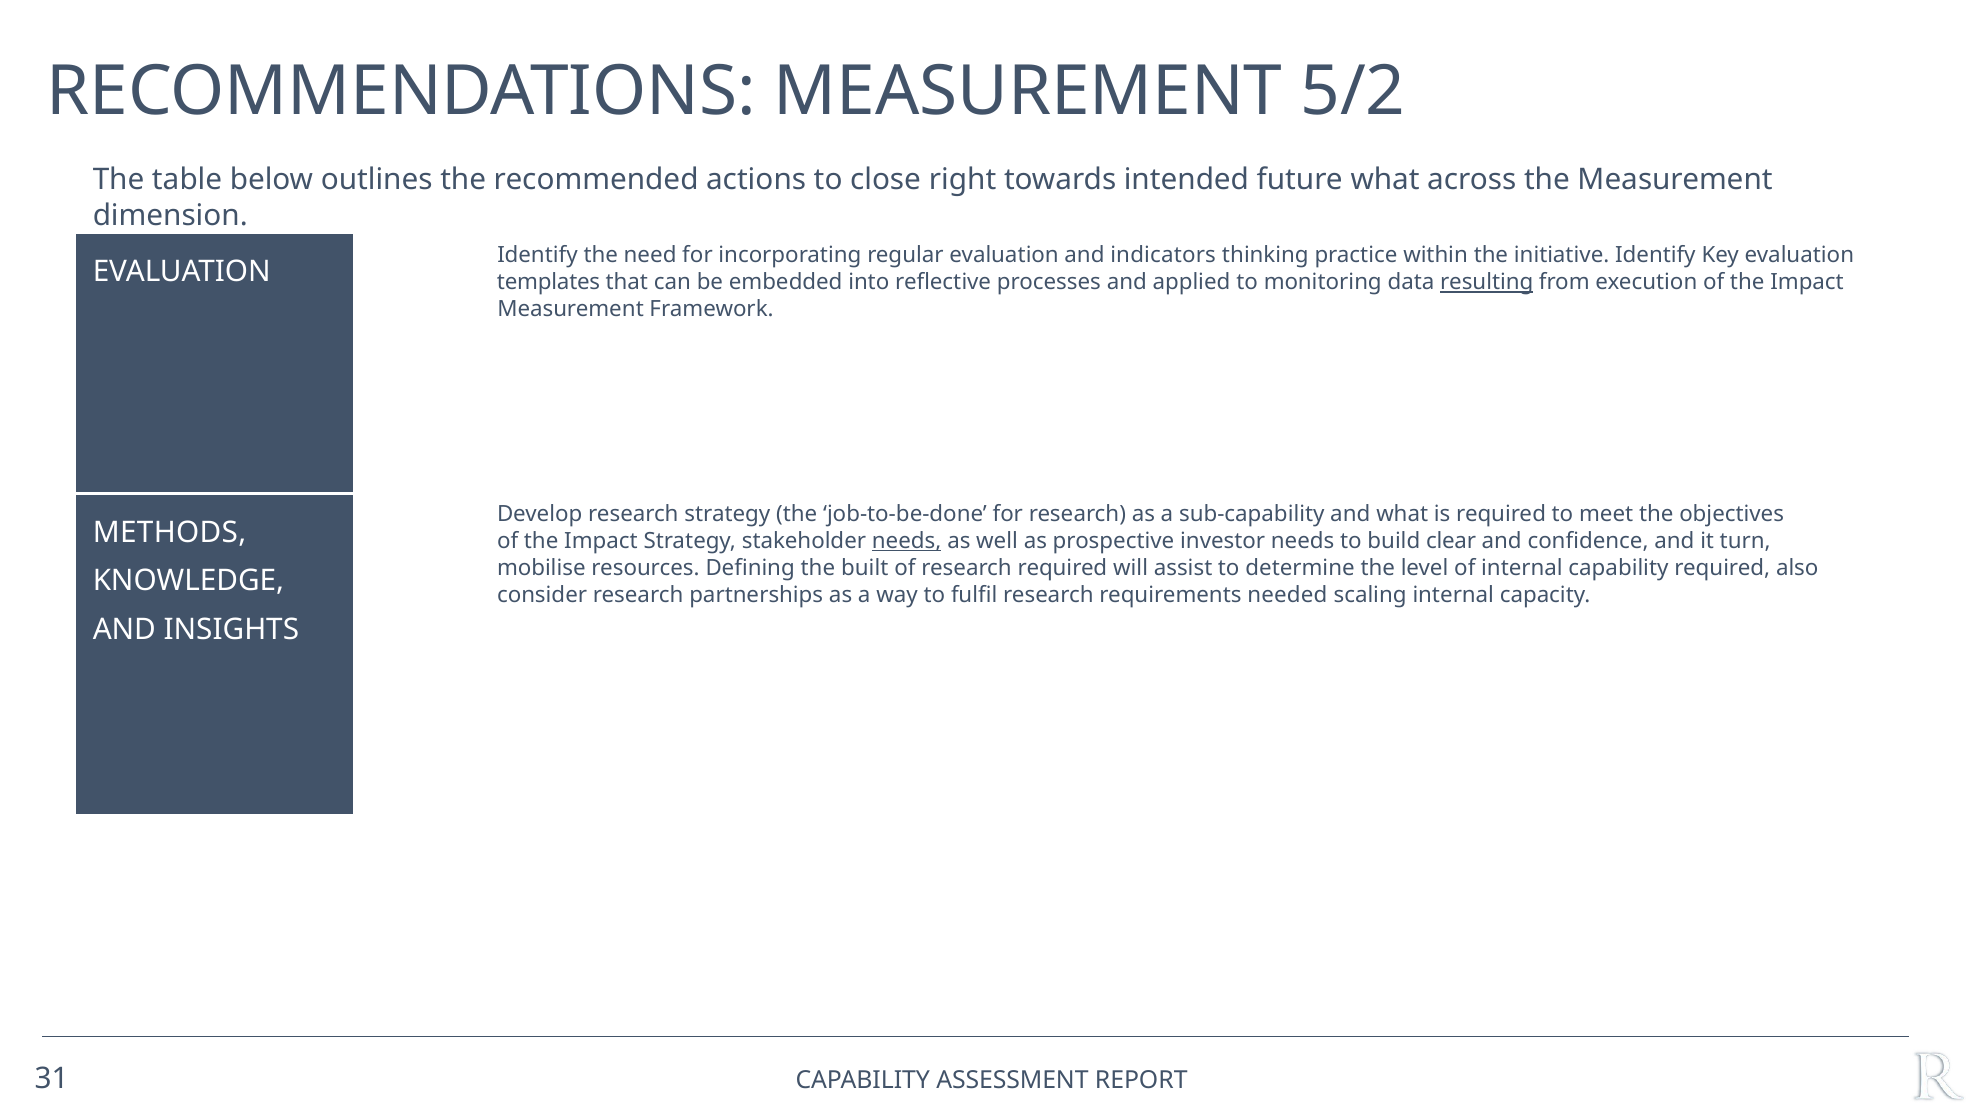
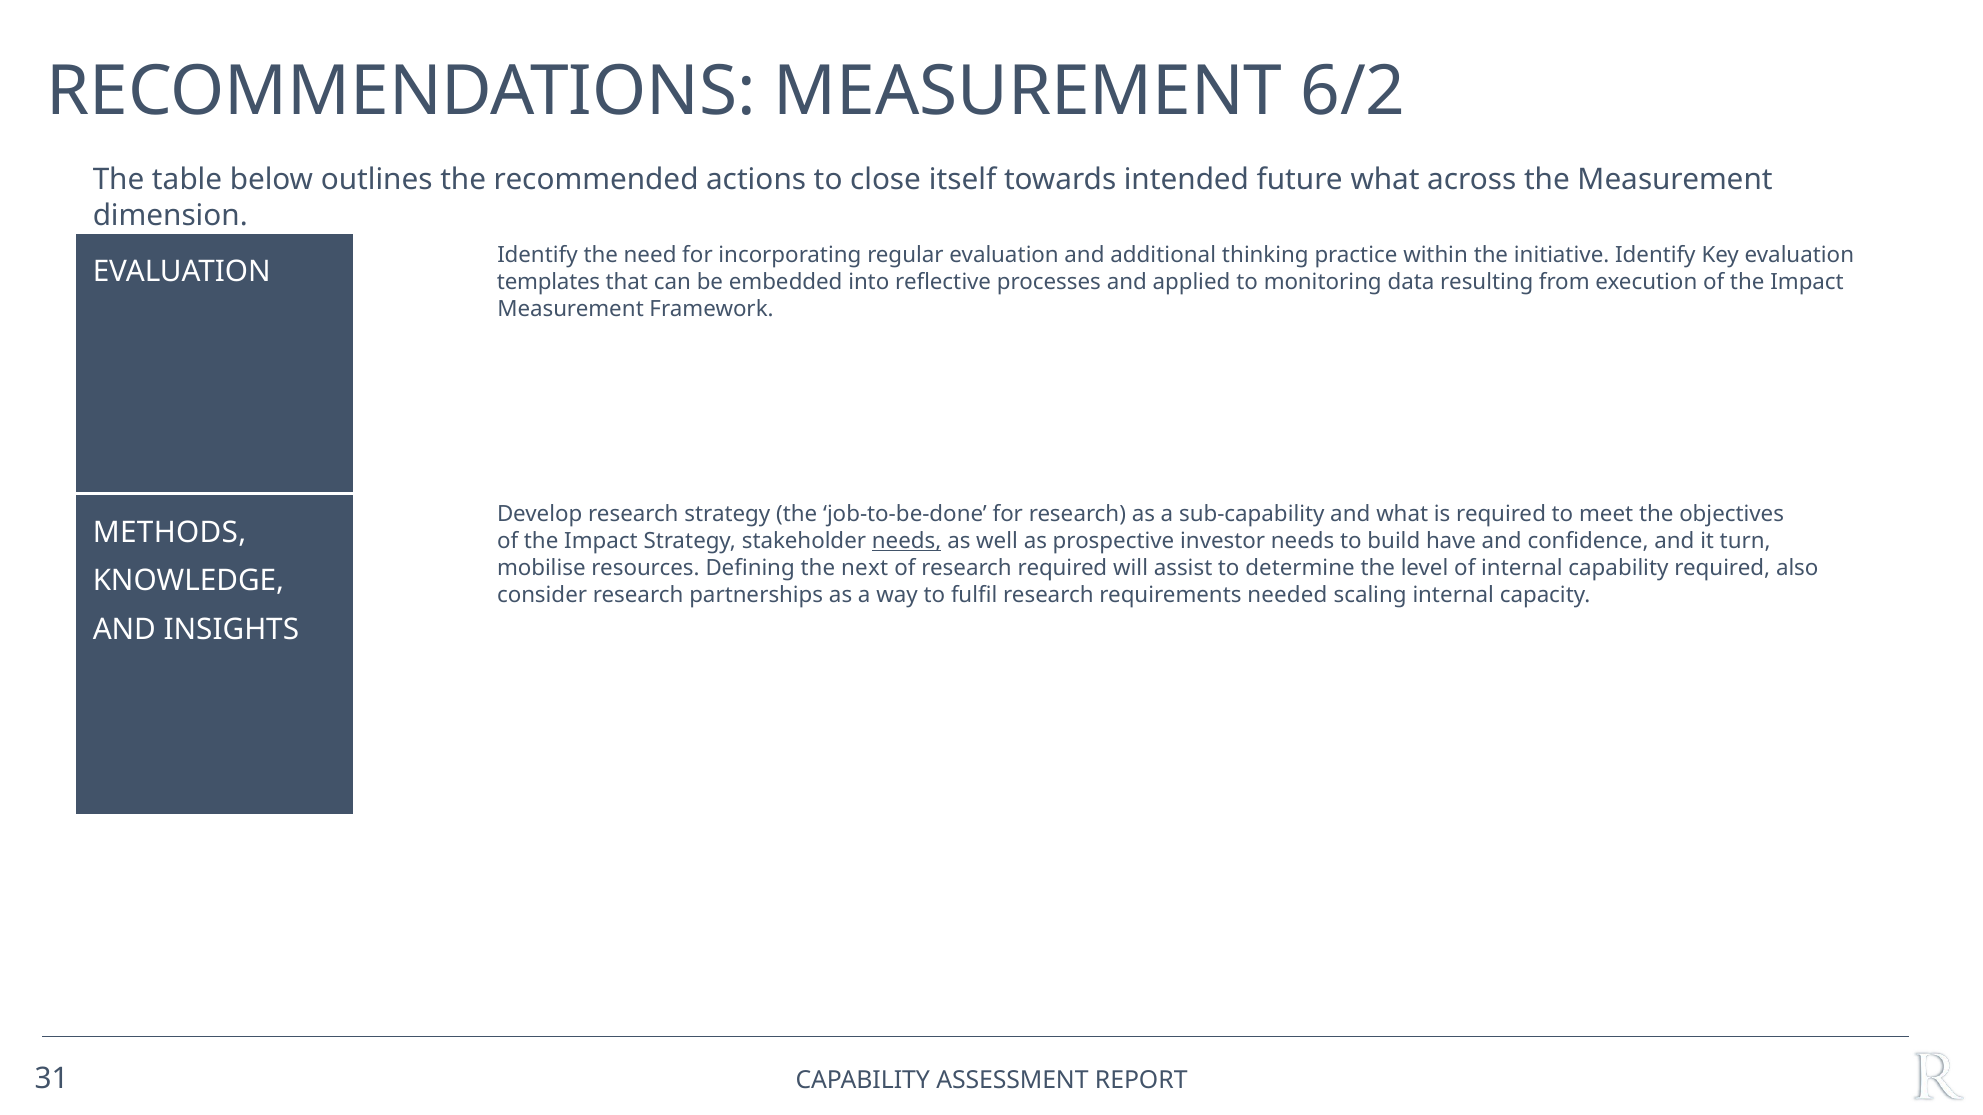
5/2: 5/2 -> 6/2 (1353, 92)
right: right -> itself (963, 180)
indicators: indicators -> additional (1163, 256)
resulting underline: present -> none (1487, 283)
clear: clear -> have (1451, 541)
built: built -> next (865, 568)
